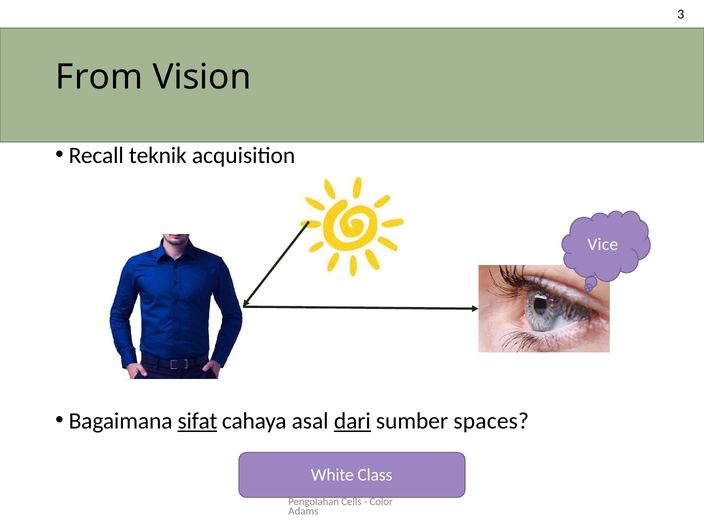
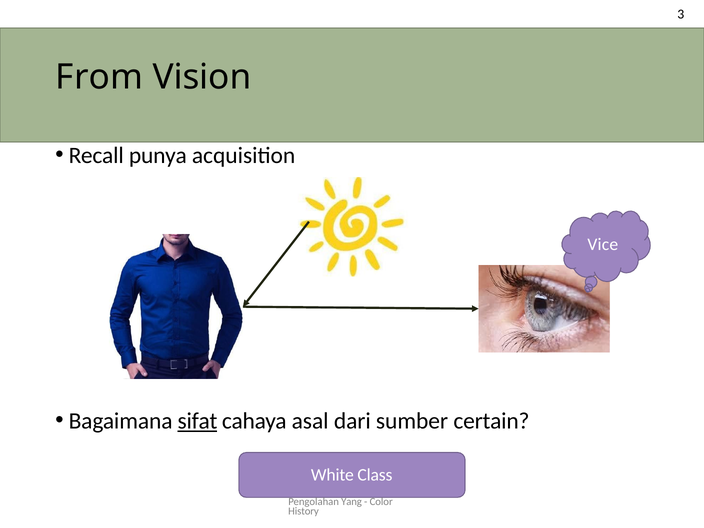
teknik: teknik -> punya (158, 155)
dari underline: present -> none (352, 421)
spaces: spaces -> certain (491, 421)
Cells: Cells -> Yang (352, 502)
Adams: Adams -> History (304, 511)
